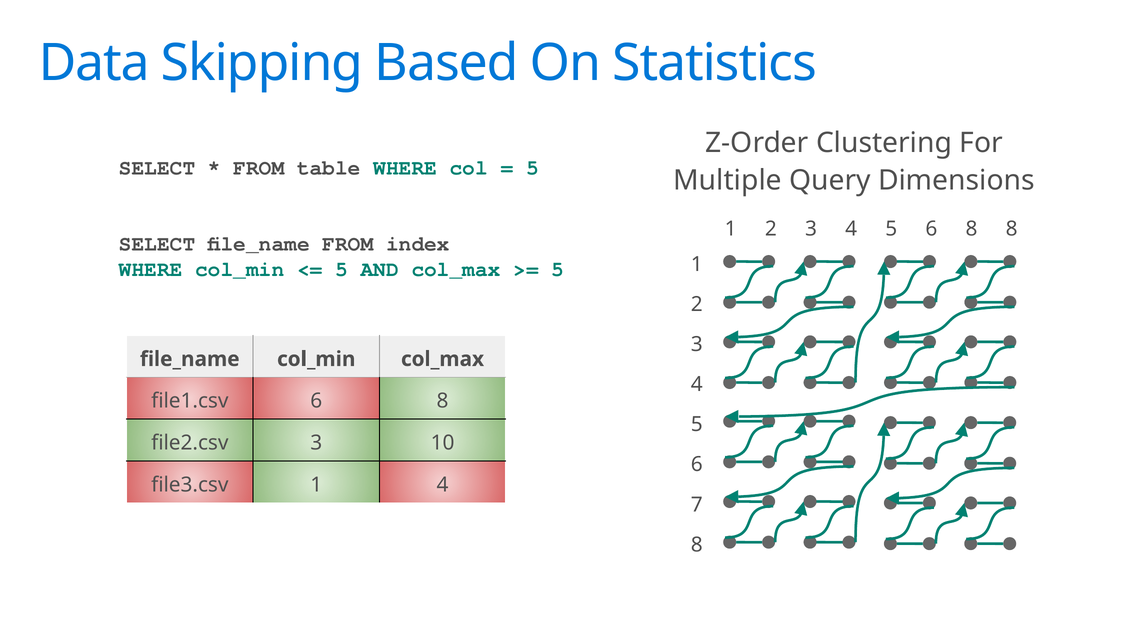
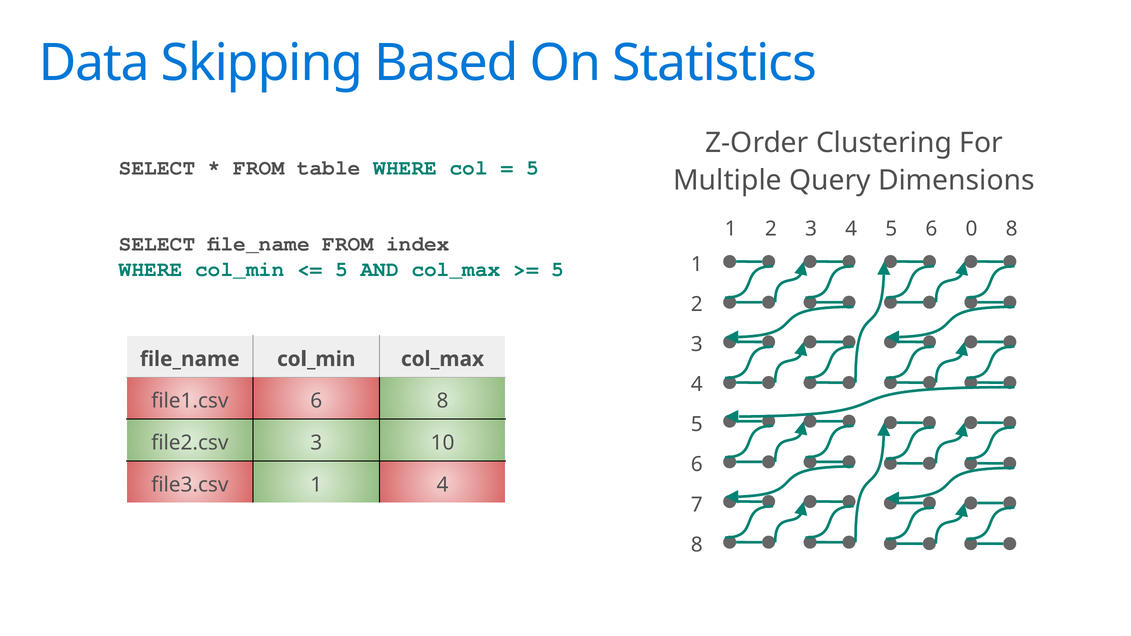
5 6 8: 8 -> 0 (972, 229)
